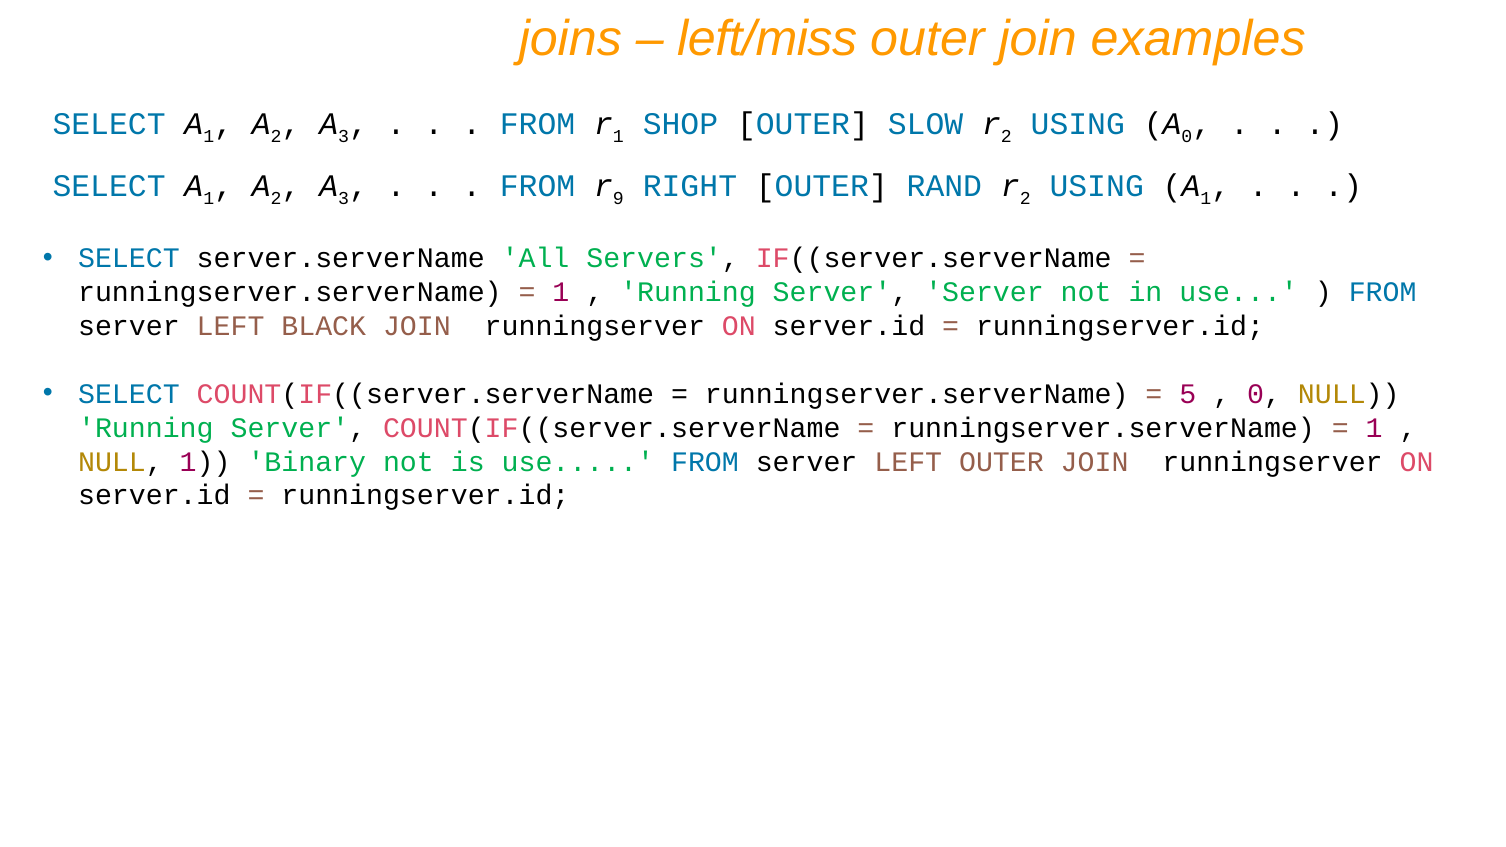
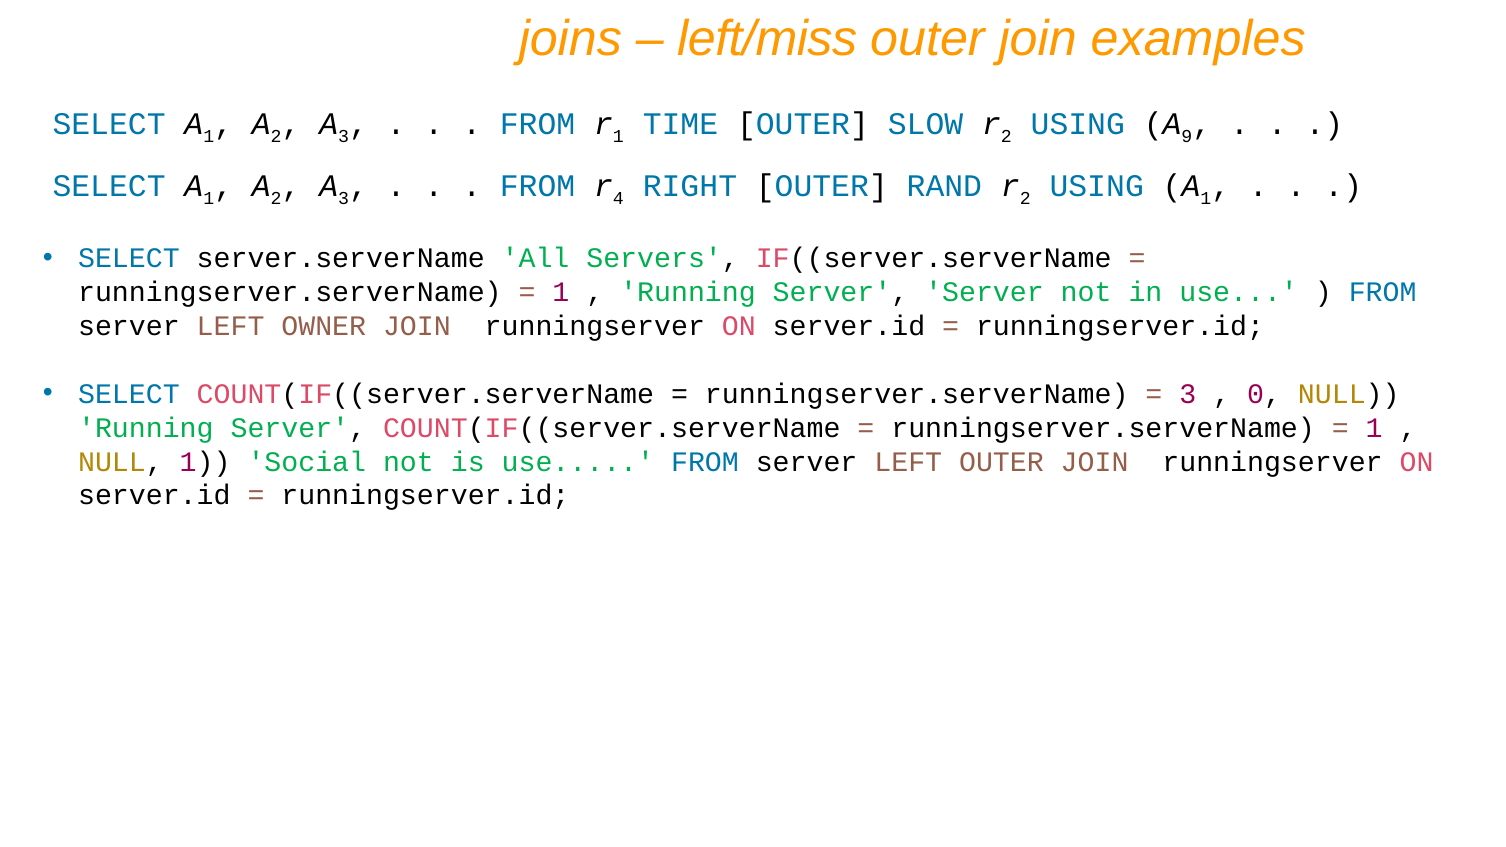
SHOP: SHOP -> TIME (680, 124)
0: 0 -> 9 (1187, 136)
9: 9 -> 4 (618, 198)
BLACK: BLACK -> OWNER (324, 326)
5: 5 -> 3 (1188, 394)
Binary: Binary -> Social (307, 462)
